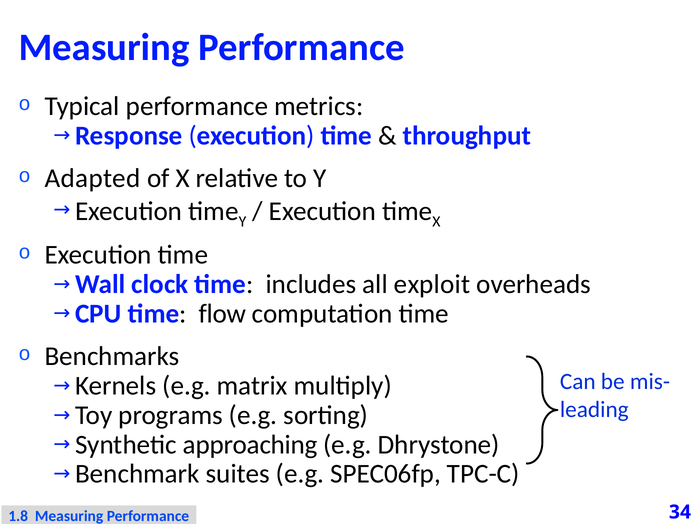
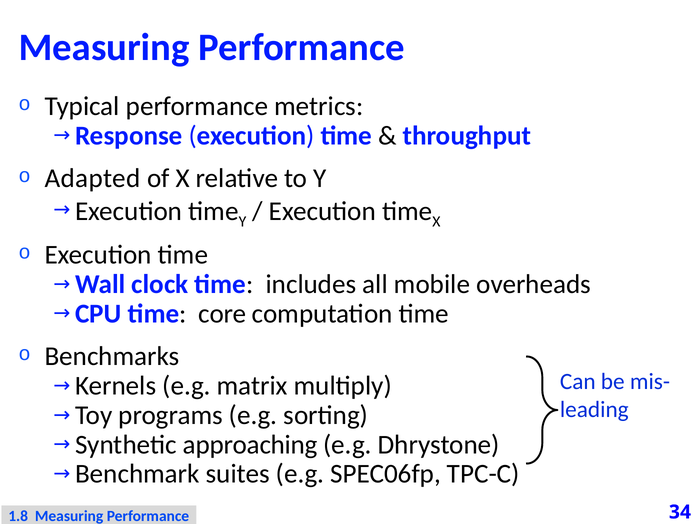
exploit: exploit -> mobile (432, 284)
flow: flow -> core (222, 313)
